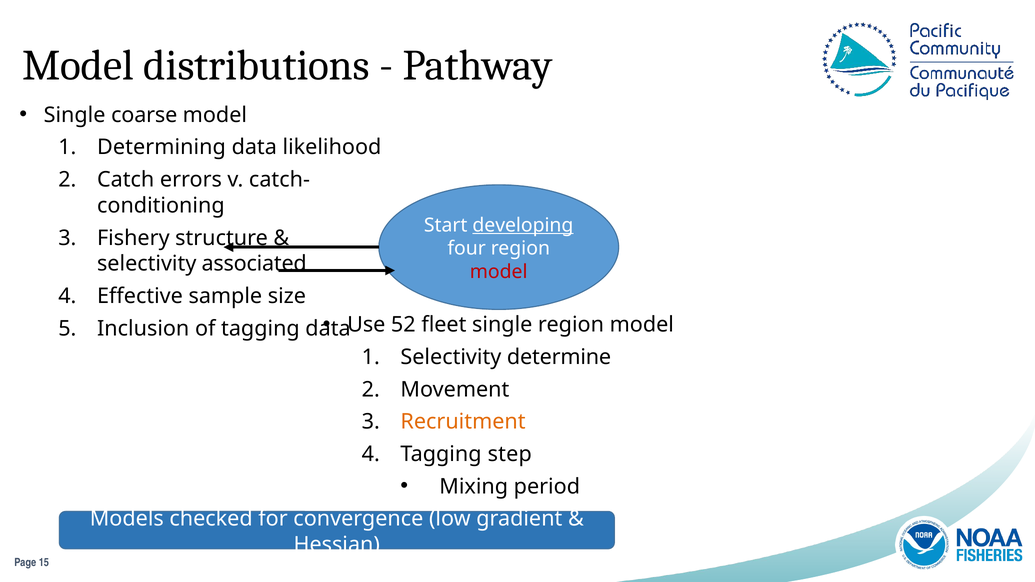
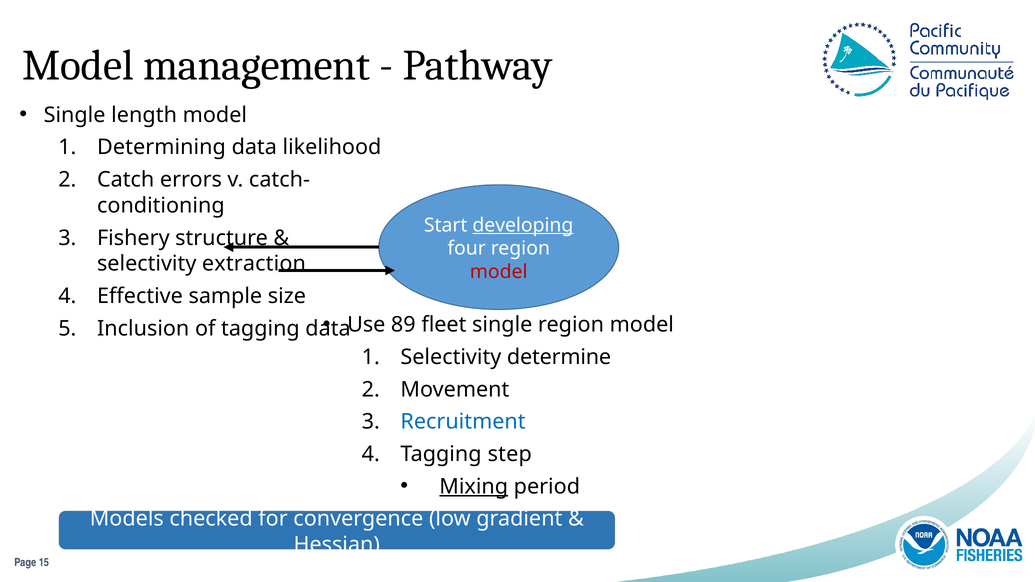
distributions: distributions -> management (257, 65)
coarse: coarse -> length (144, 115)
associated: associated -> extraction (254, 264)
52: 52 -> 89 (403, 325)
Recruitment colour: orange -> blue (463, 422)
Mixing underline: none -> present (474, 487)
